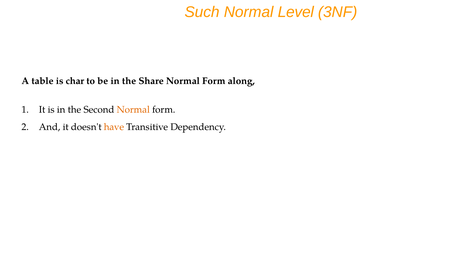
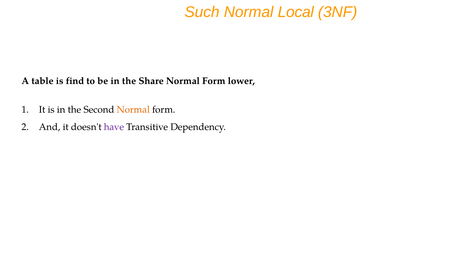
Level: Level -> Local (296, 12)
char: char -> find (75, 81)
along: along -> lower (241, 81)
have colour: orange -> purple (114, 127)
